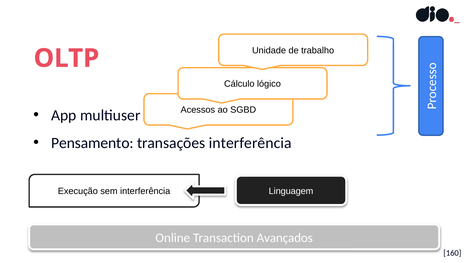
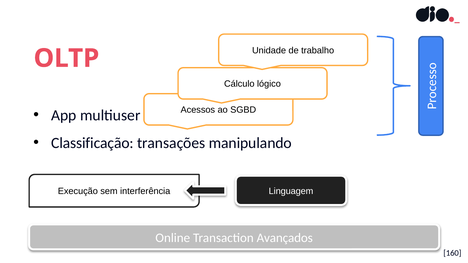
Pensamento: Pensamento -> Classificação (92, 143)
transações interferência: interferência -> manipulando (250, 143)
